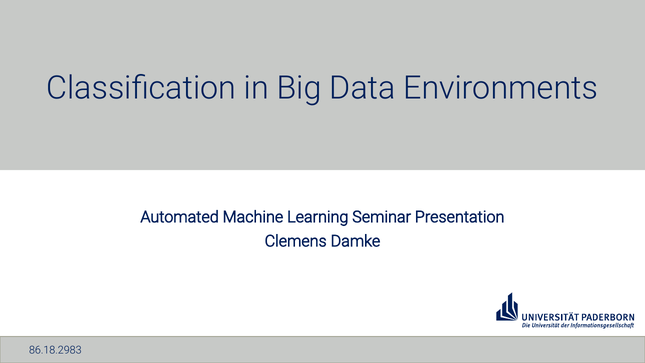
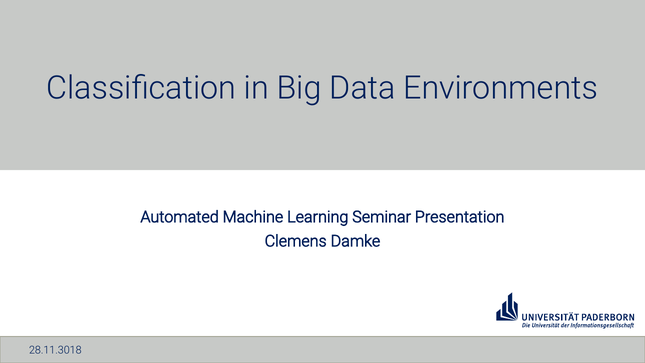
86.18.2983: 86.18.2983 -> 28.11.3018 (55, 350)
